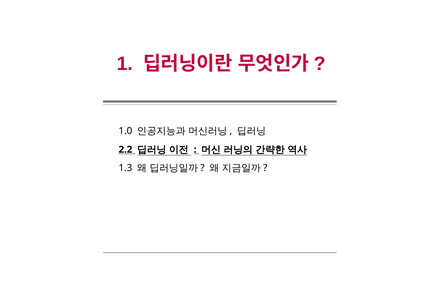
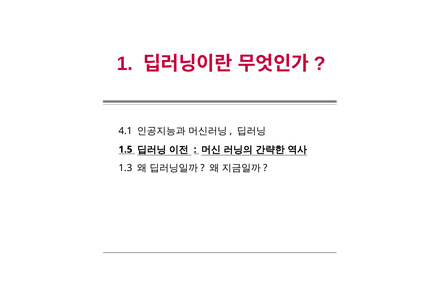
1.0: 1.0 -> 4.1 (125, 131)
2.2: 2.2 -> 1.5 (125, 149)
